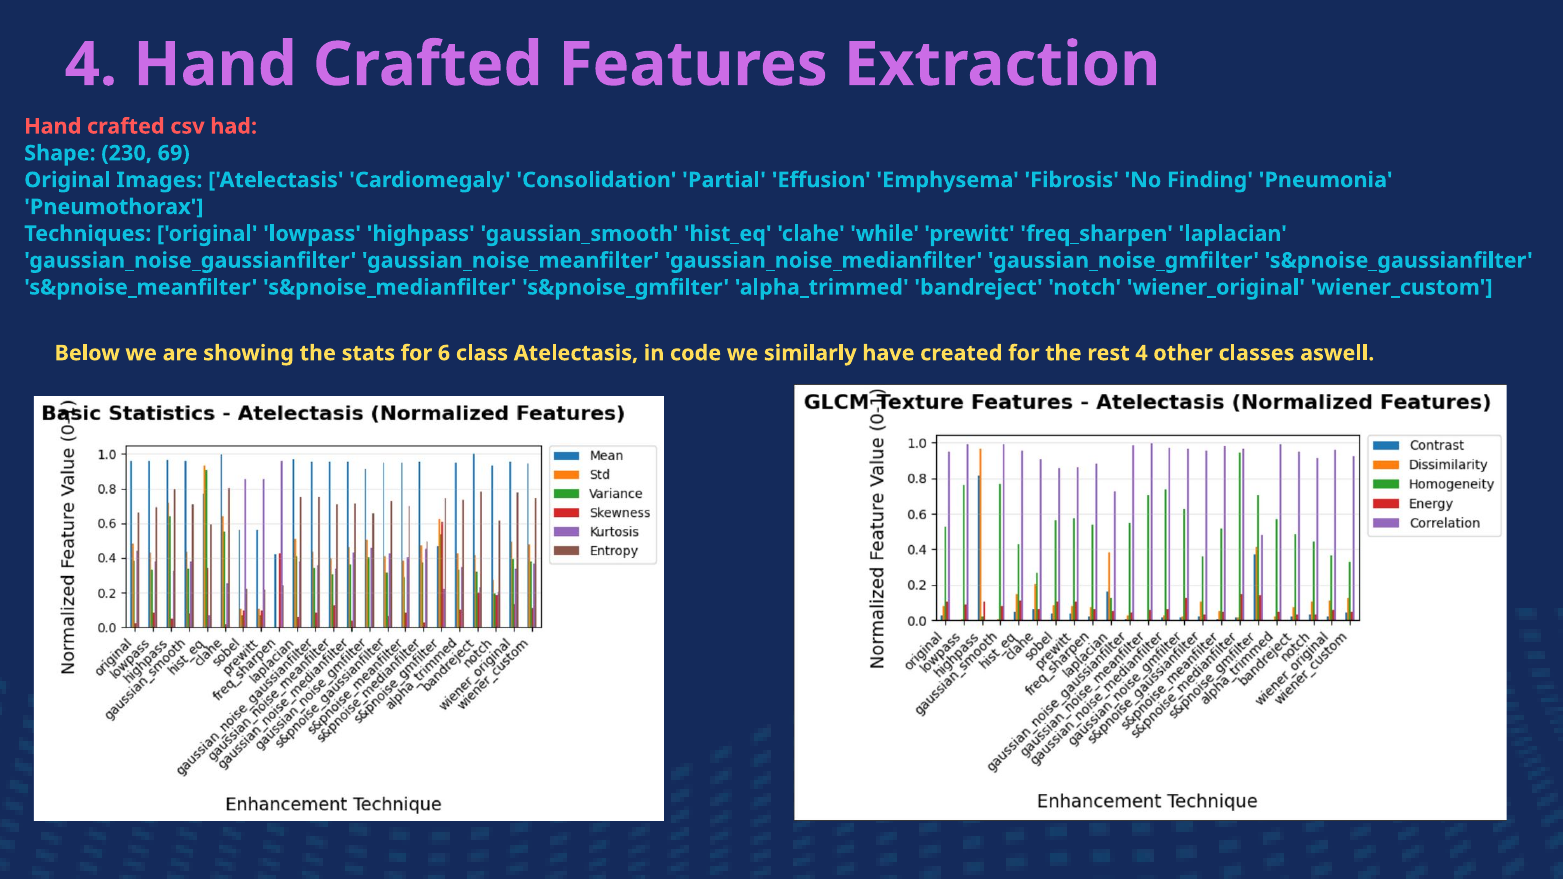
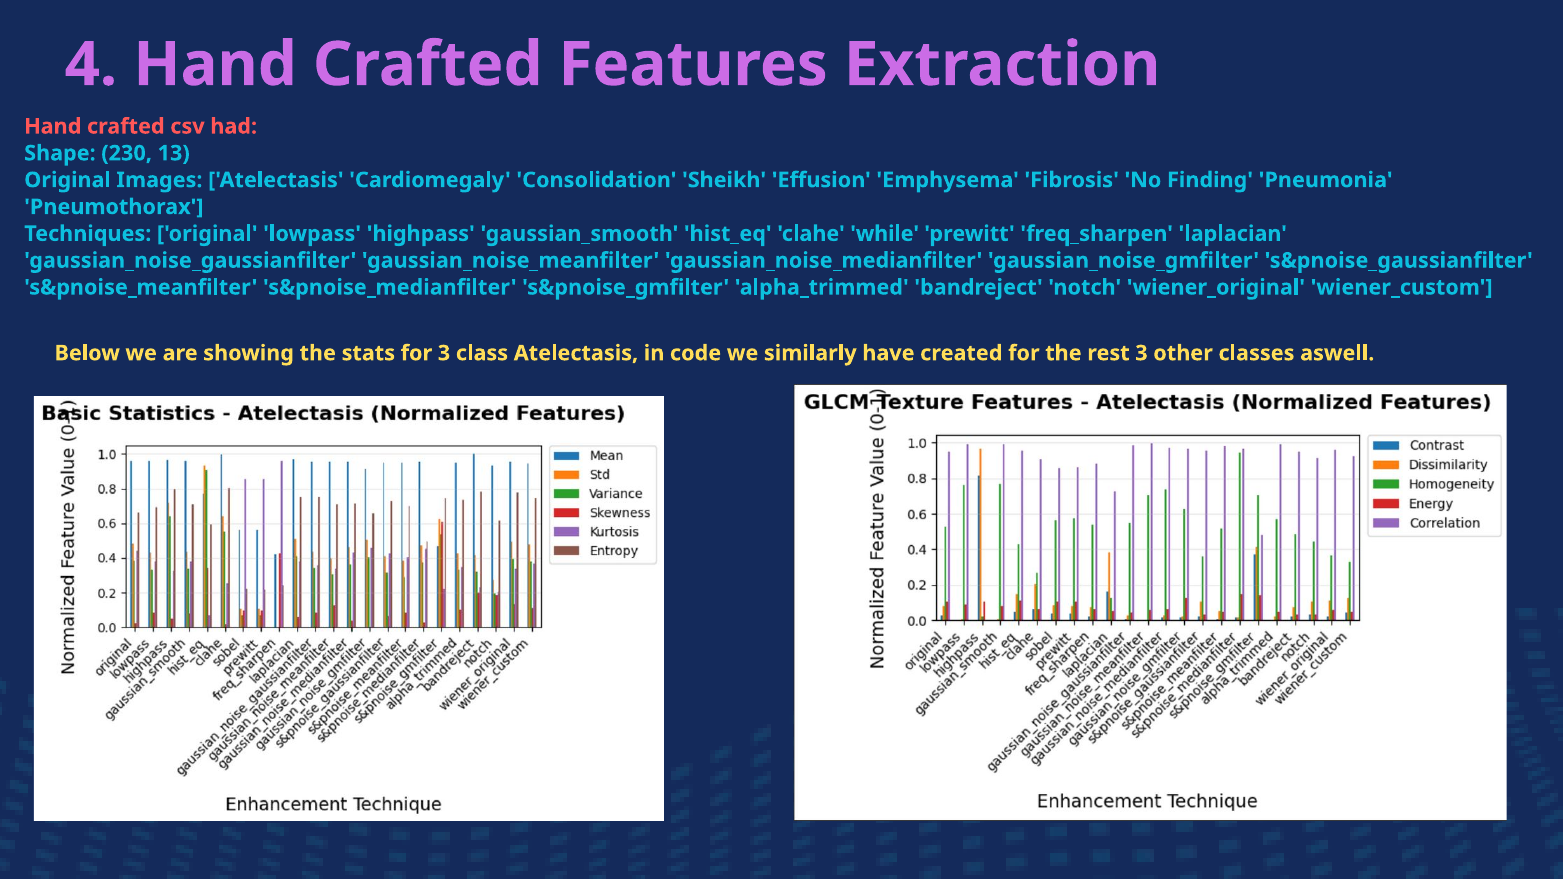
69: 69 -> 13 (174, 153)
Partial: Partial -> Sheikh (724, 180)
for 6: 6 -> 3 (444, 353)
rest 4: 4 -> 3 (1141, 353)
